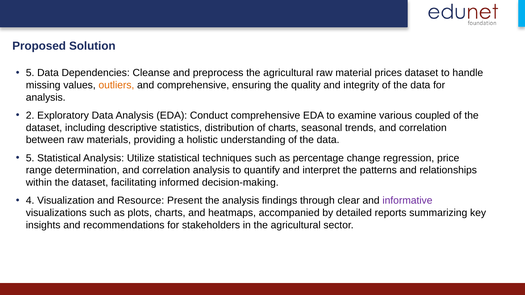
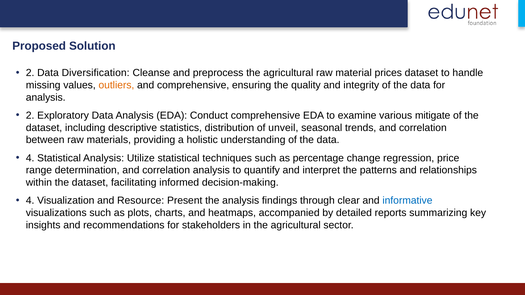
5: 5 -> 2 (30, 73)
Dependencies: Dependencies -> Diversification (96, 73)
coupled: coupled -> mitigate (433, 116)
of charts: charts -> unveil (283, 128)
5: 5 -> 4 (30, 158)
informative colour: purple -> blue (407, 201)
